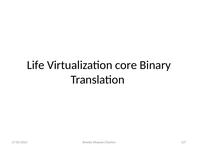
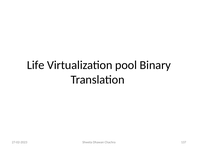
core: core -> pool (126, 65)
